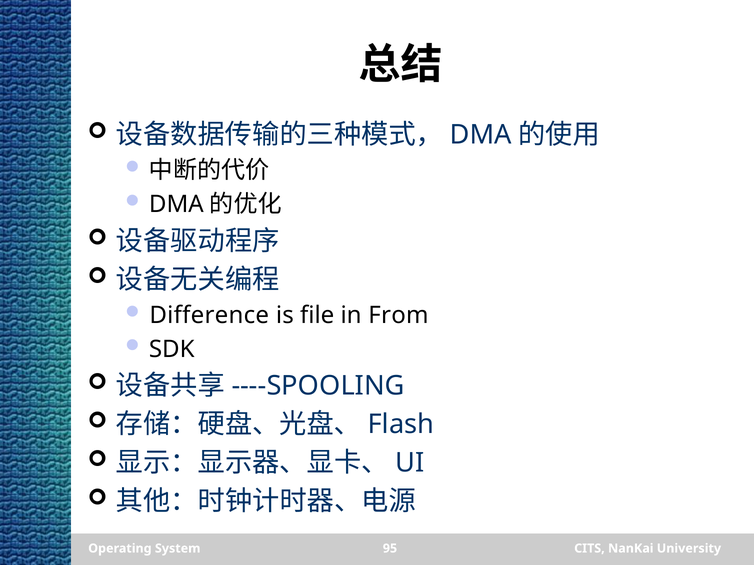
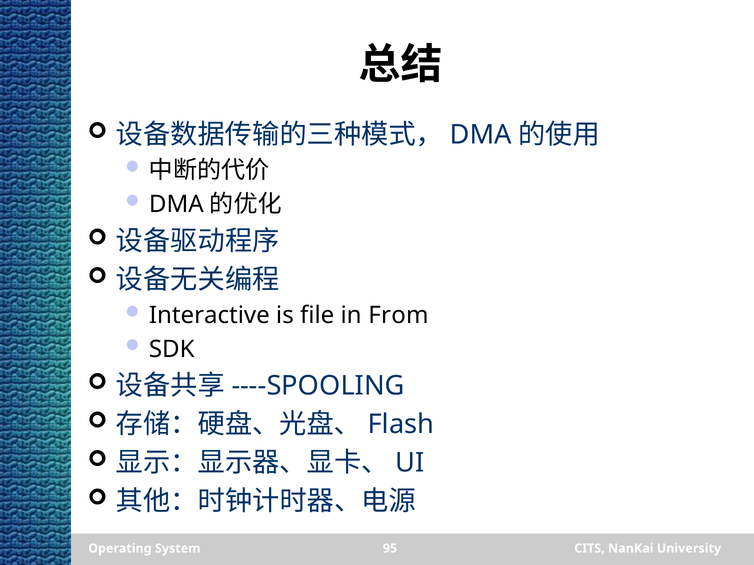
Difference: Difference -> Interactive (209, 316)
